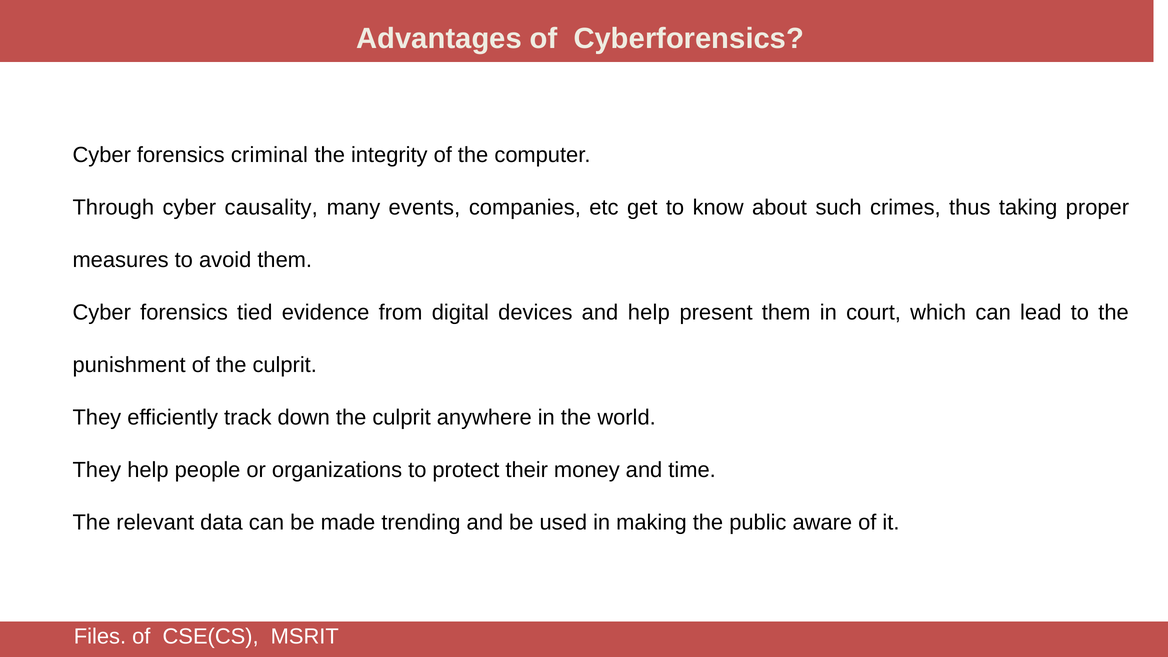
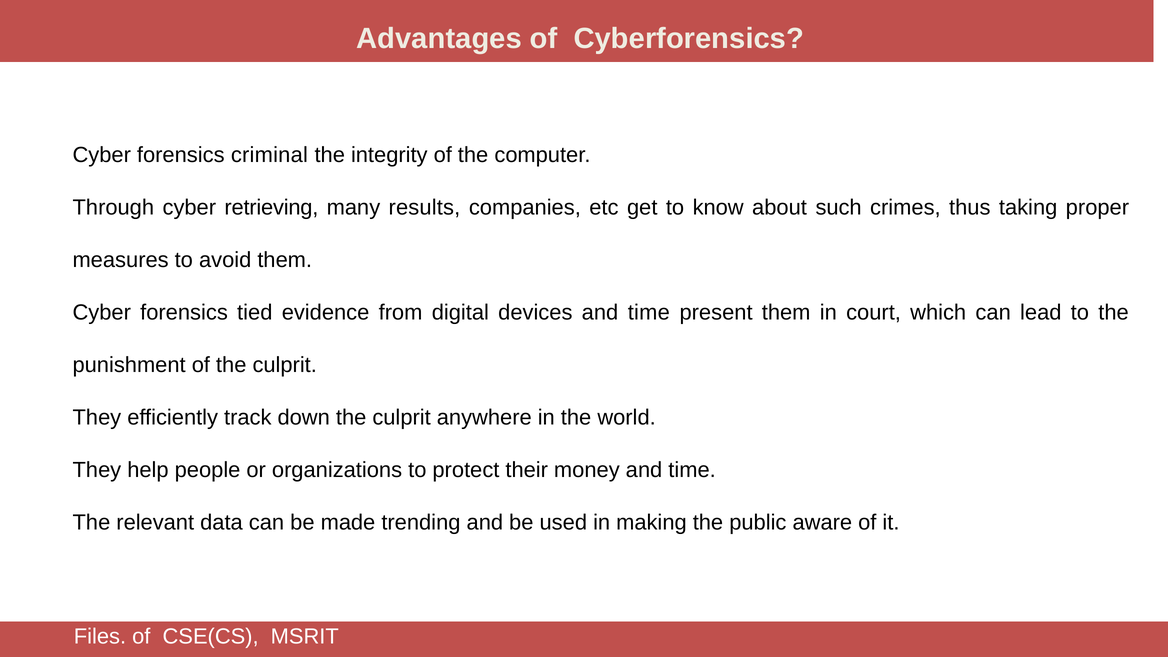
causality: causality -> retrieving (271, 207)
events: events -> results (424, 207)
devices and help: help -> time (649, 312)
